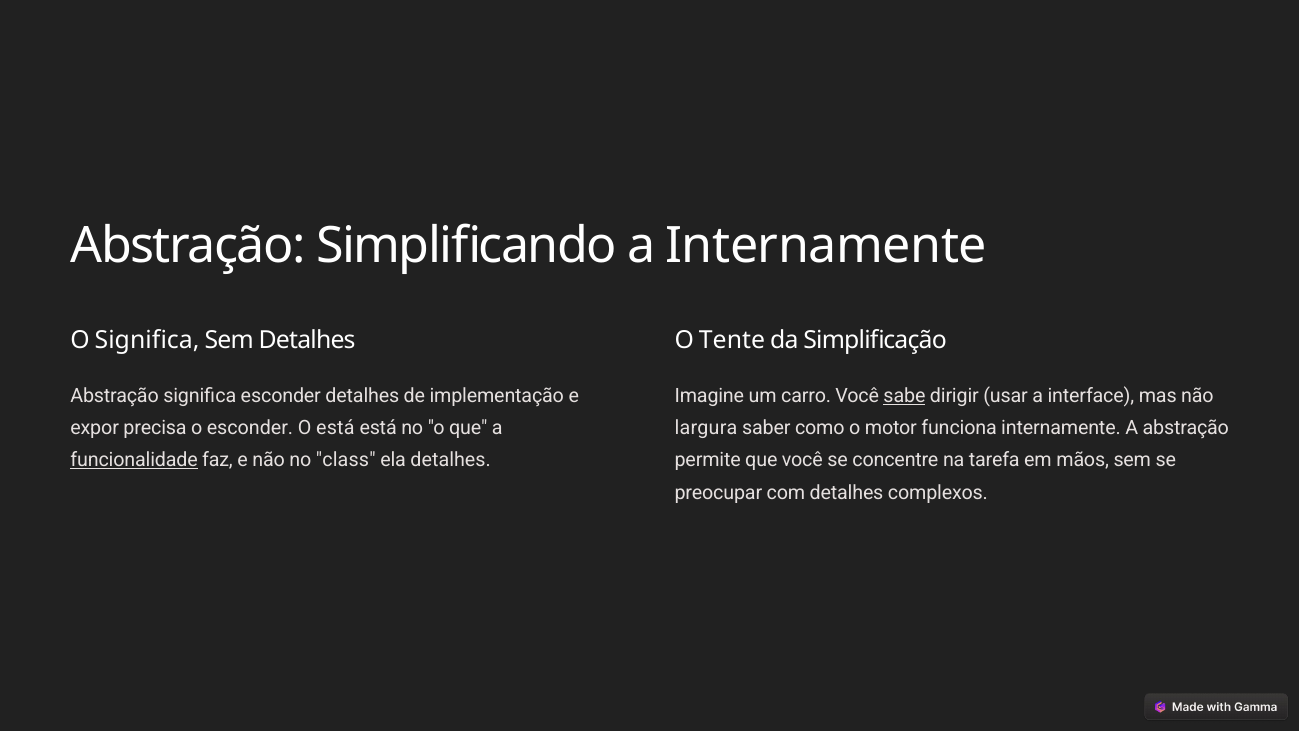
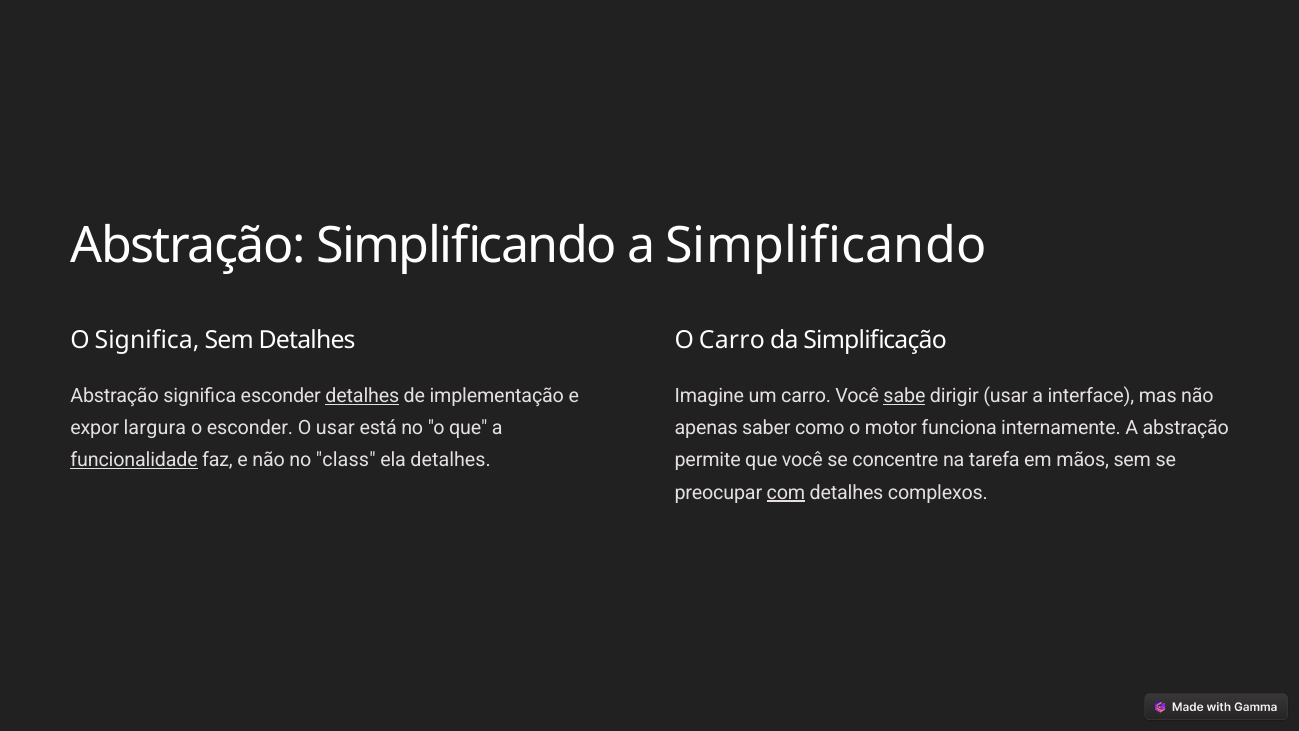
a Internamente: Internamente -> Simplificando (826, 245)
O Tente: Tente -> Carro (732, 341)
detalhes underline: none -> present (362, 396)
precisa: precisa -> largura (155, 428)
O está: está -> usar (335, 428)
largura: largura -> apenas (706, 428)
com underline: none -> present (786, 492)
